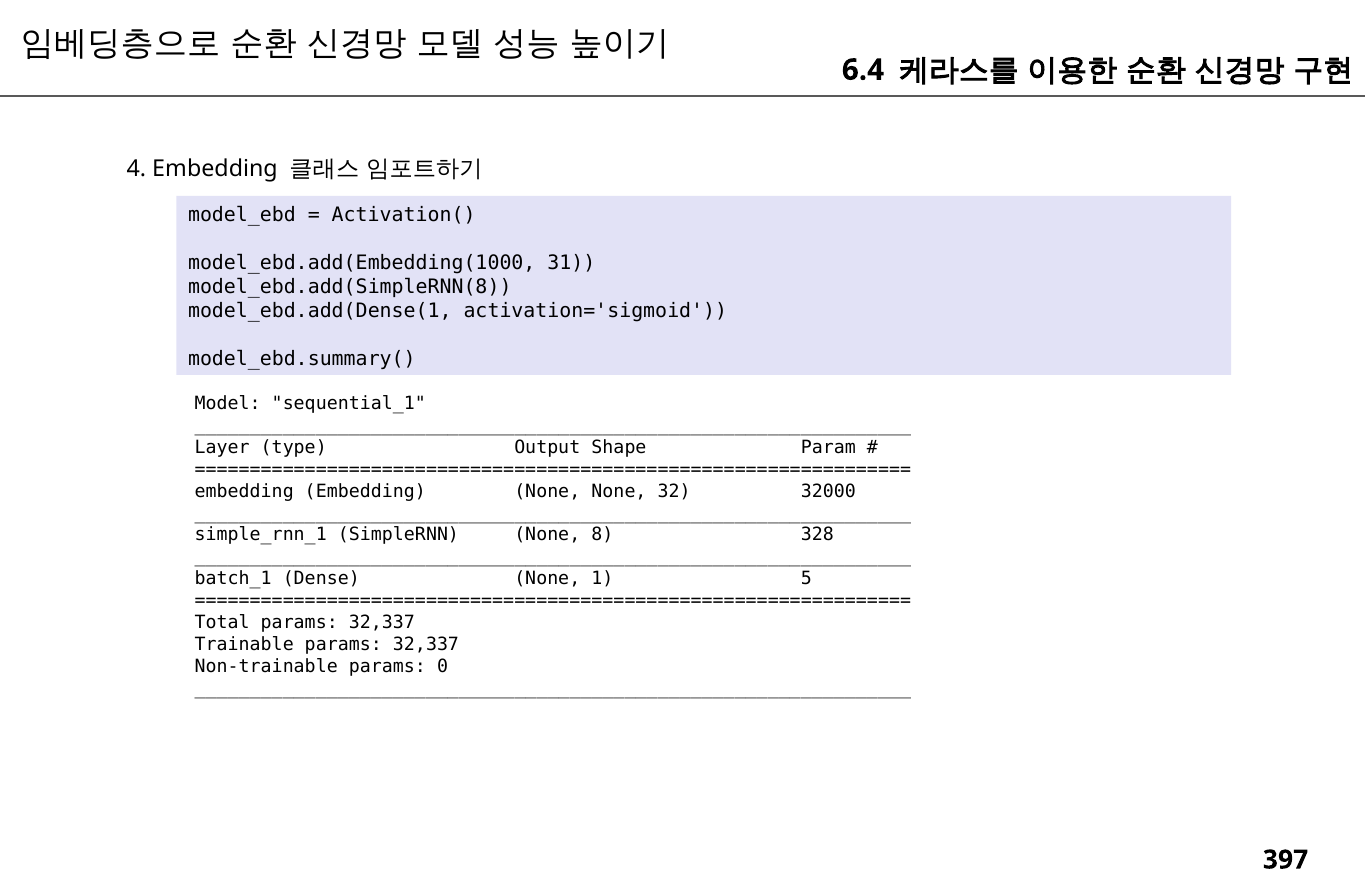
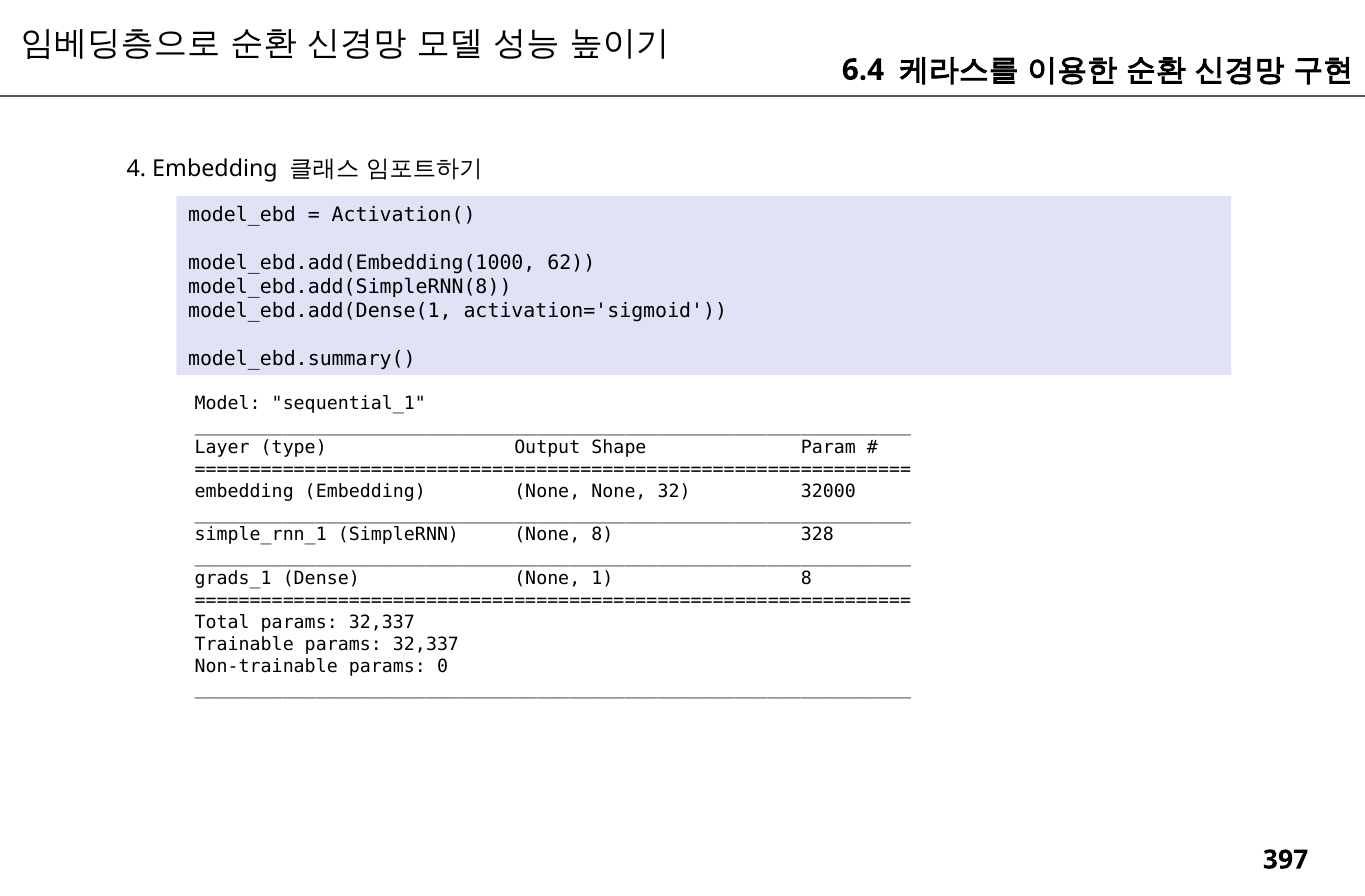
31: 31 -> 62 (571, 263)
batch_1: batch_1 -> grads_1 (233, 579)
1 5: 5 -> 8 (806, 579)
